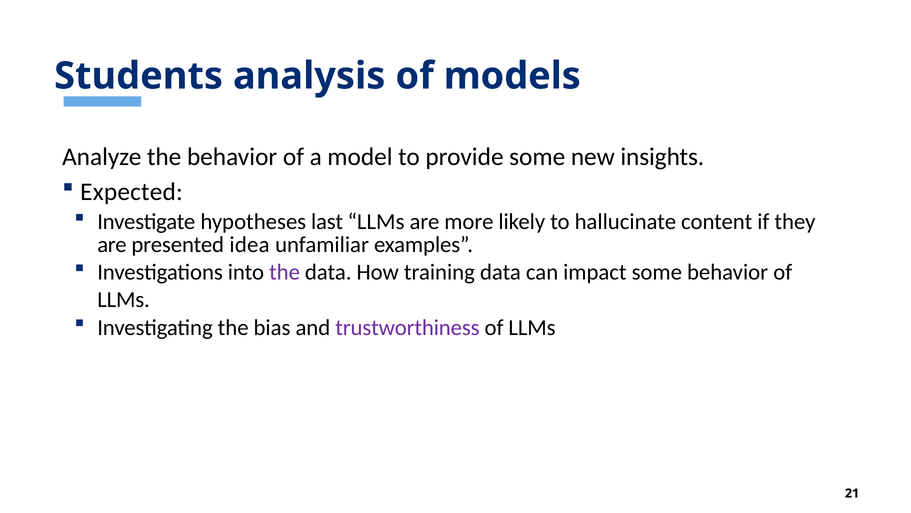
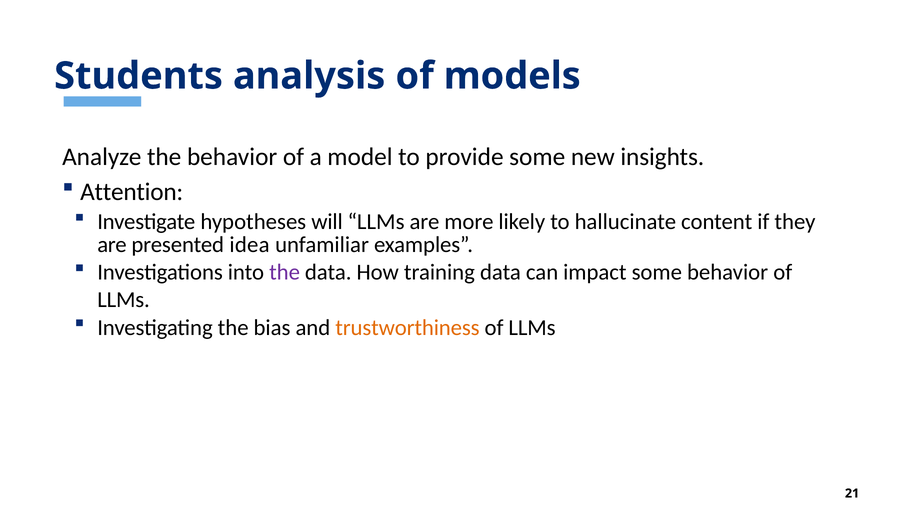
Expected: Expected -> Attention (132, 192)
last: last -> will (327, 222)
trustworthiness colour: purple -> orange (407, 327)
